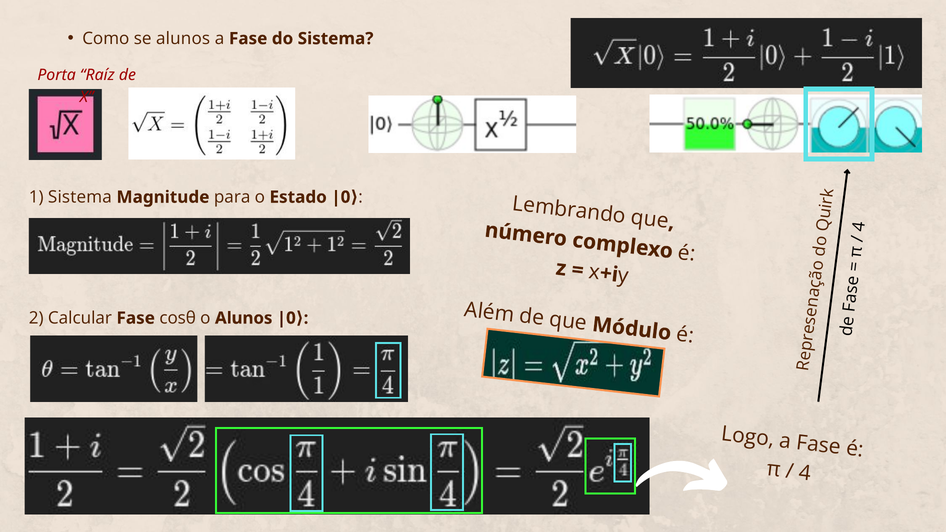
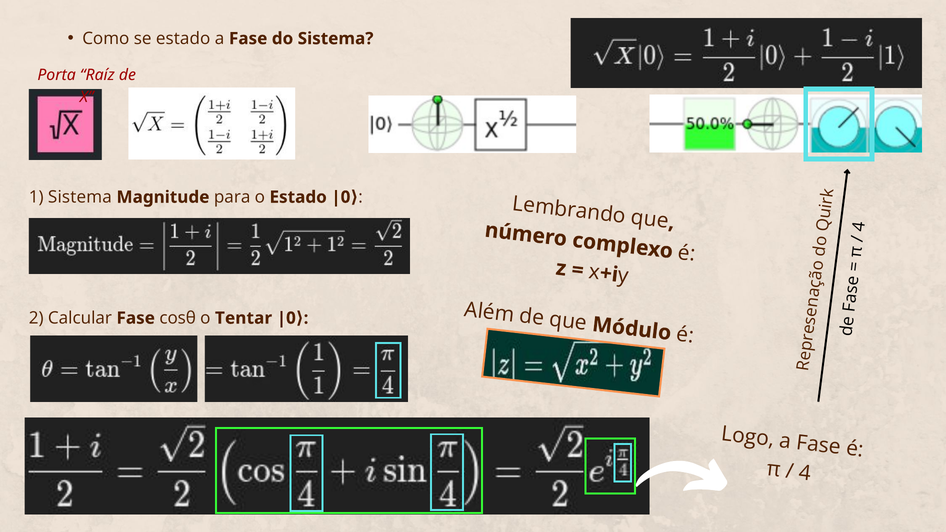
se alunos: alunos -> estado (183, 39)
o Alunos: Alunos -> Tentar (244, 318)
